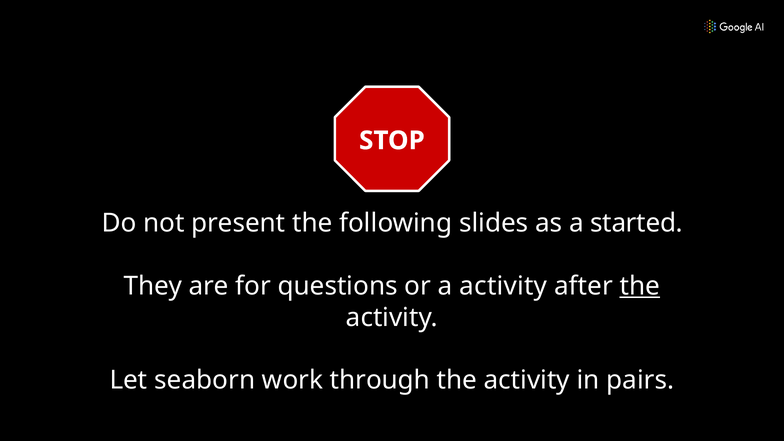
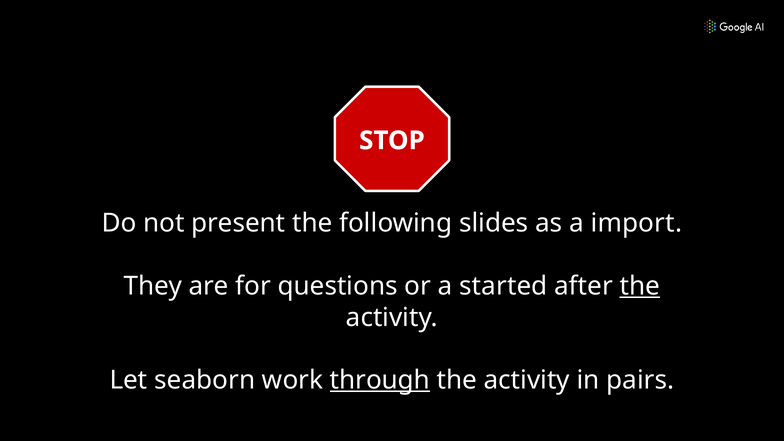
started: started -> import (636, 223)
a activity: activity -> started (503, 286)
through underline: none -> present (380, 380)
